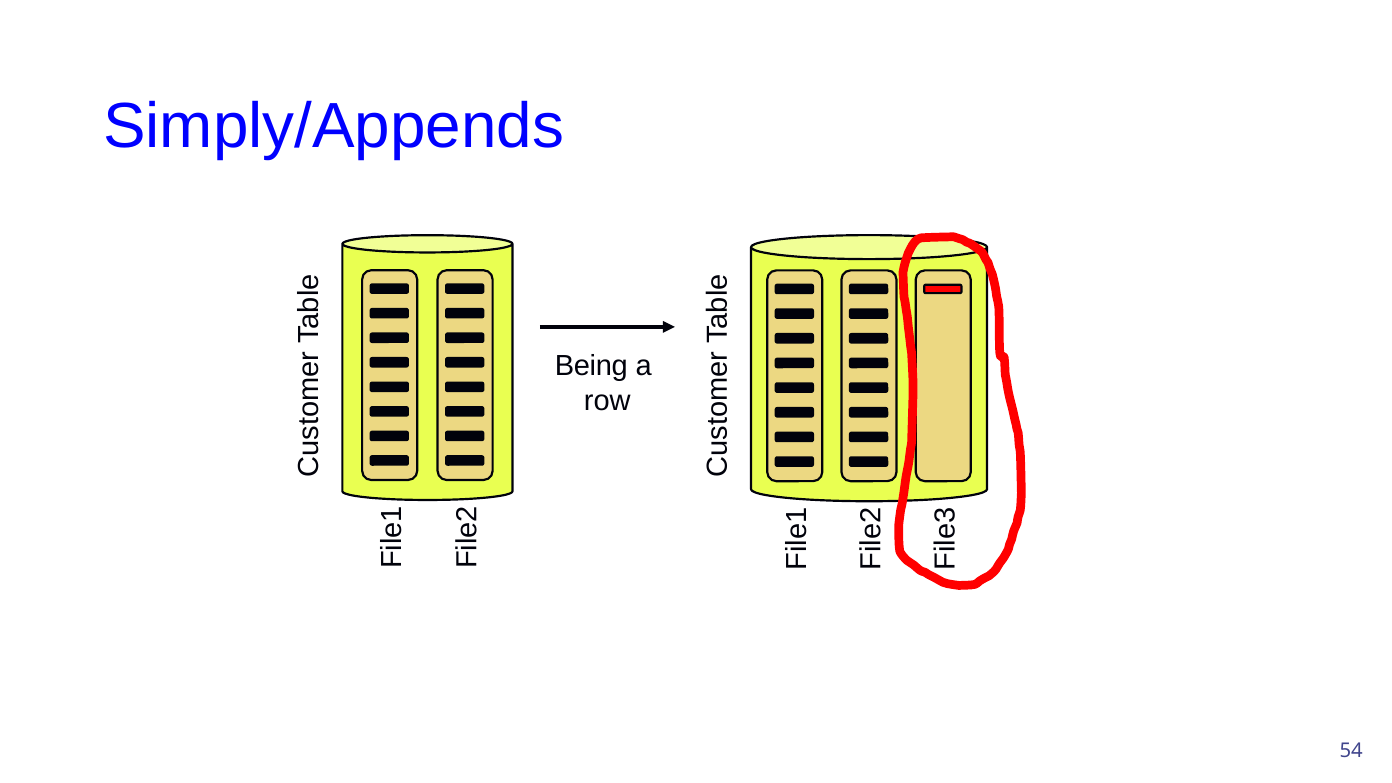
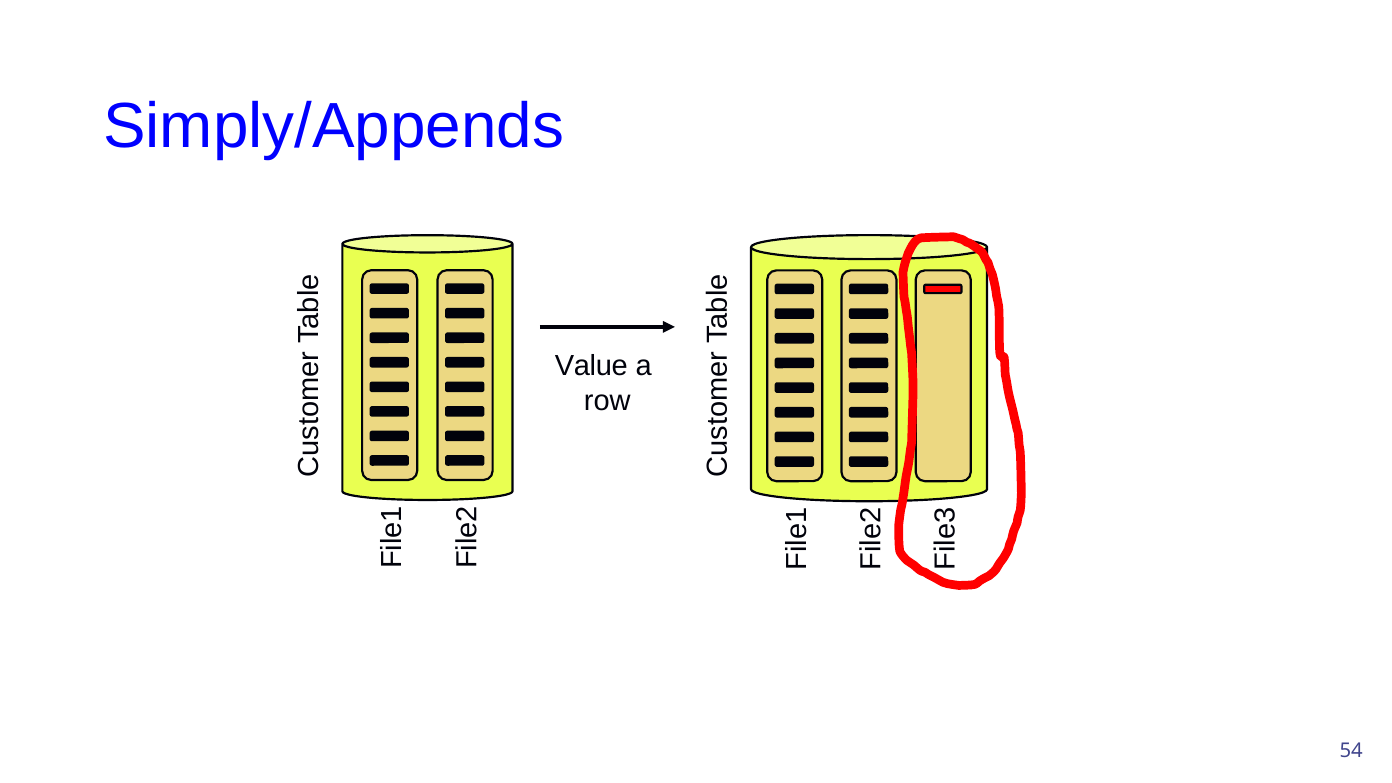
Being: Being -> Value (591, 366)
